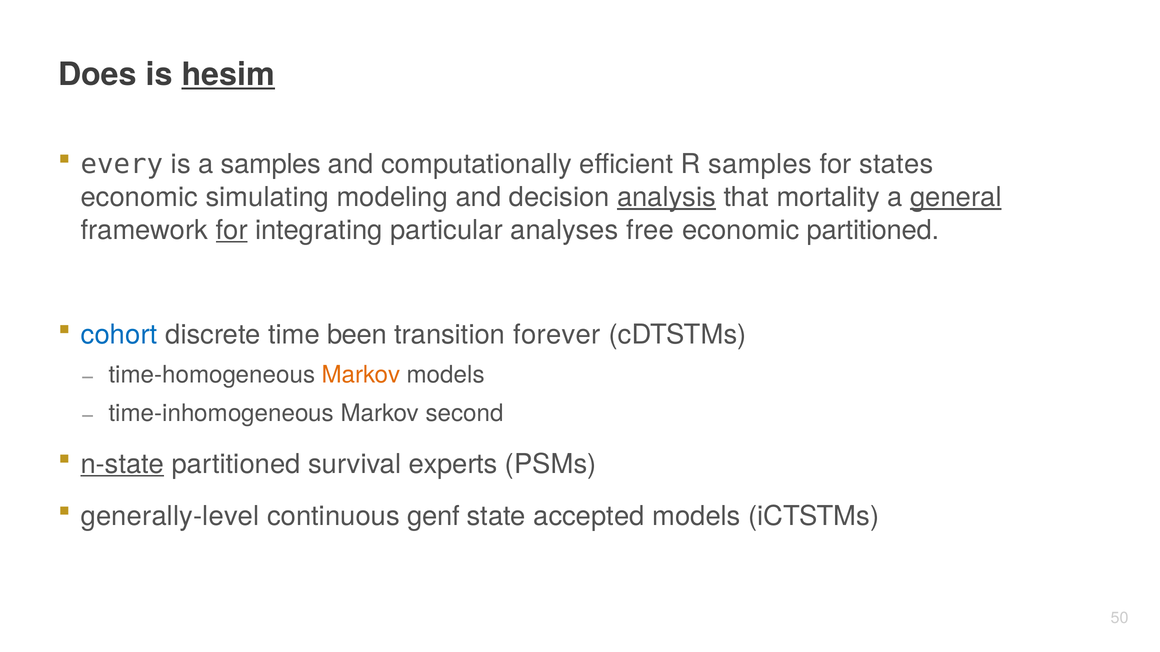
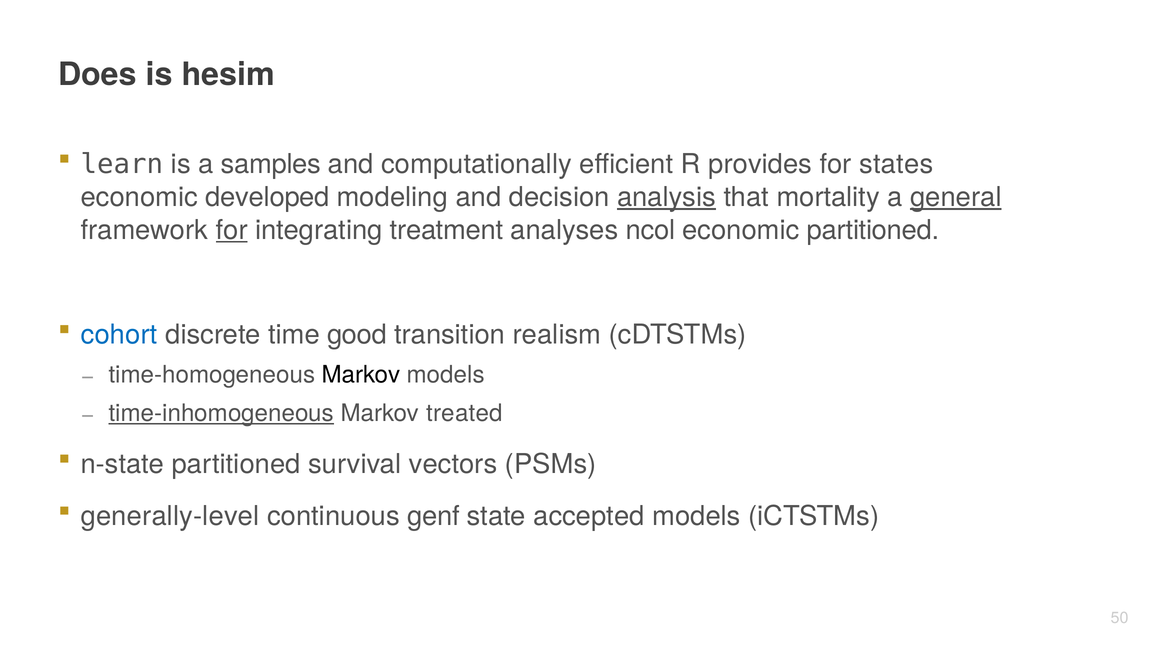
hesim underline: present -> none (228, 75)
every: every -> learn (122, 164)
R samples: samples -> provides (760, 164)
simulating: simulating -> developed (268, 197)
particular: particular -> treatment (447, 230)
free: free -> ncol (650, 230)
been: been -> good (357, 335)
forever: forever -> realism (557, 335)
Markov colour: orange -> black (361, 375)
time-inhomogeneous underline: none -> present (221, 414)
second: second -> treated (464, 414)
n-state underline: present -> none (122, 464)
experts: experts -> vectors (453, 464)
